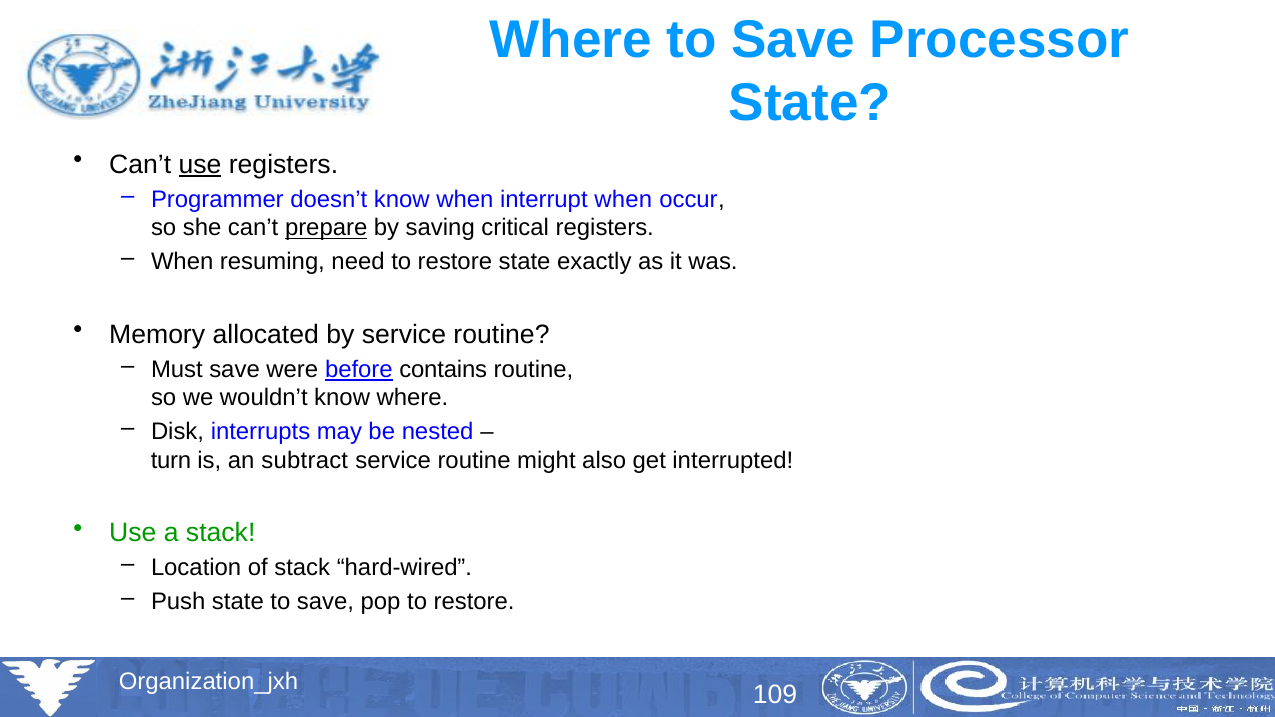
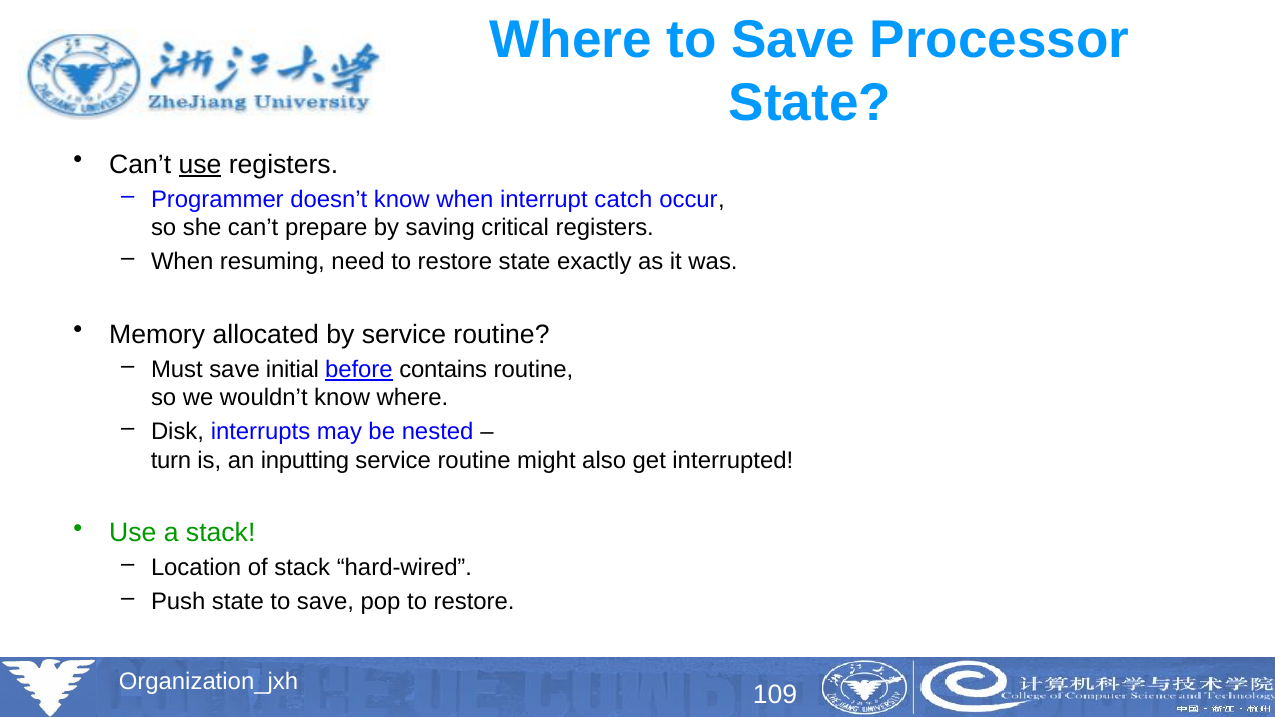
interrupt when: when -> catch (623, 199)
prepare underline: present -> none (326, 228)
were: were -> initial (292, 369)
subtract: subtract -> inputting (305, 460)
